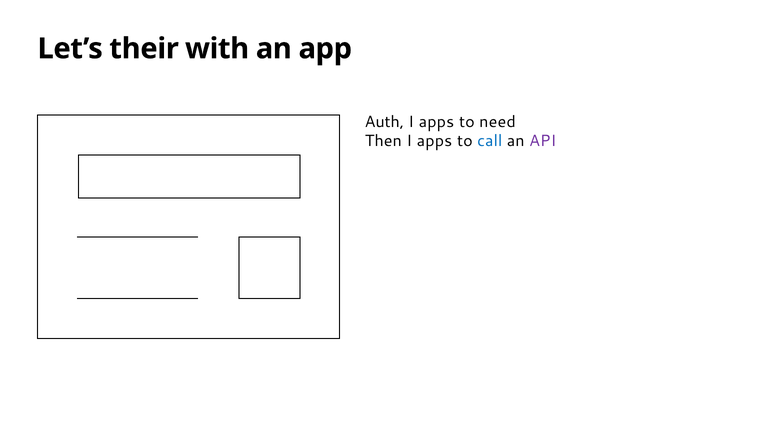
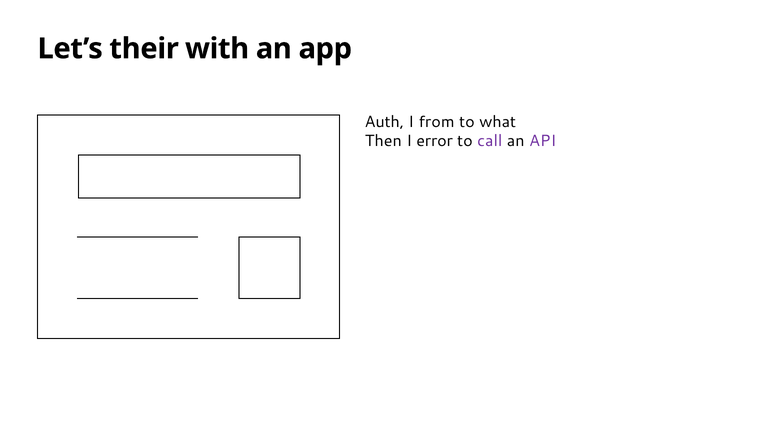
apps: apps -> from (437, 122)
need: need -> what (498, 122)
Then I apps: apps -> error (435, 141)
call colour: blue -> purple (490, 141)
